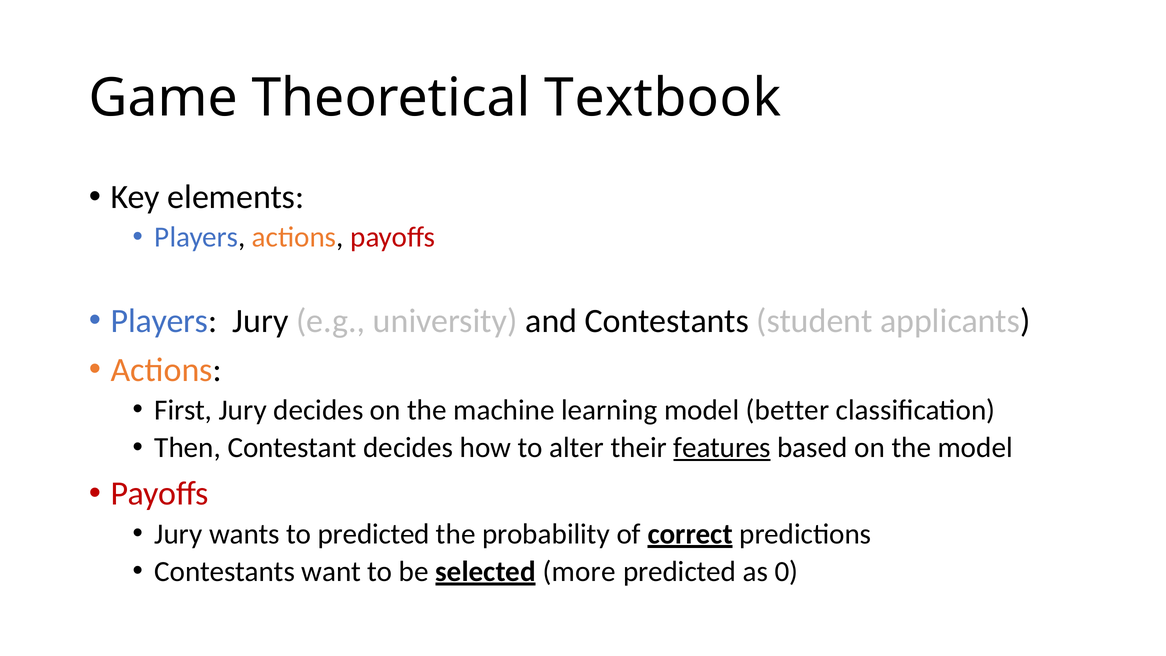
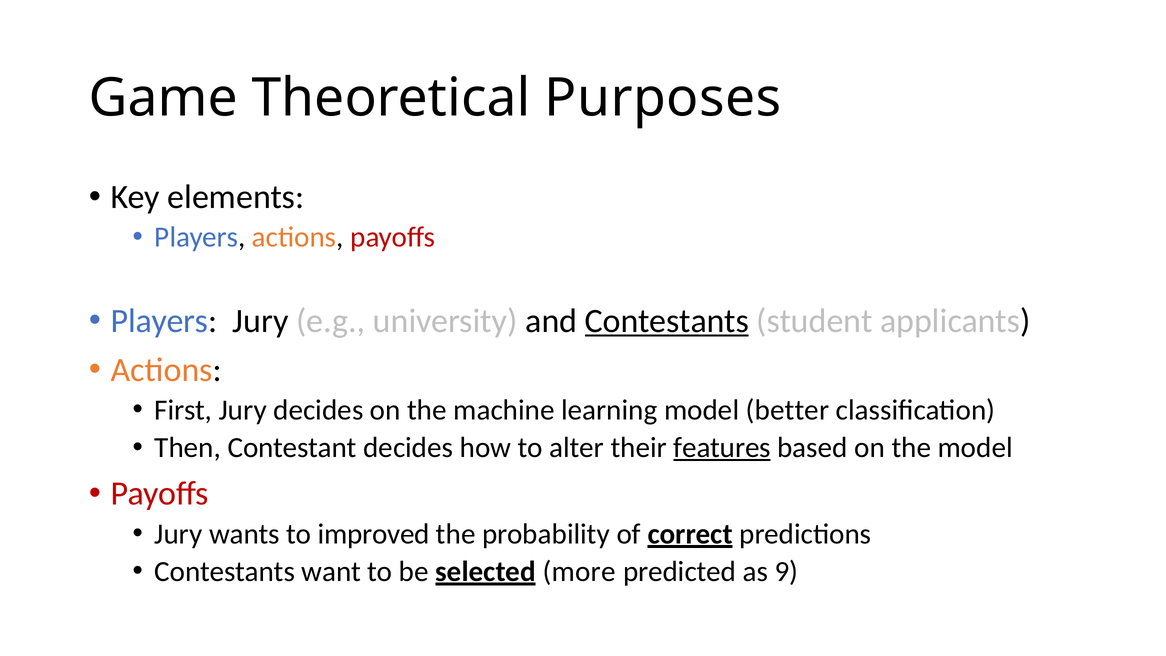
Textbook: Textbook -> Purposes (663, 98)
Contestants underline: none -> present (667, 321)
to predicted: predicted -> improved (374, 534)
0: 0 -> 9 (786, 571)
